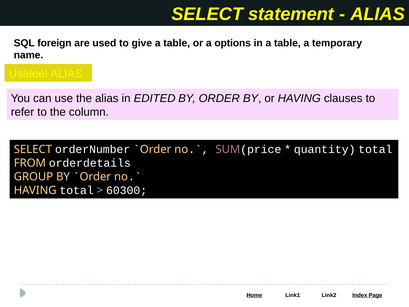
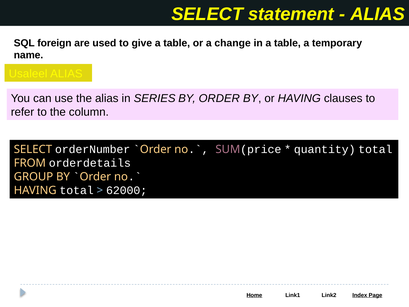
options: options -> change (233, 43)
EDITED: EDITED -> SERIES (155, 98)
60300: 60300 -> 62000 (127, 190)
